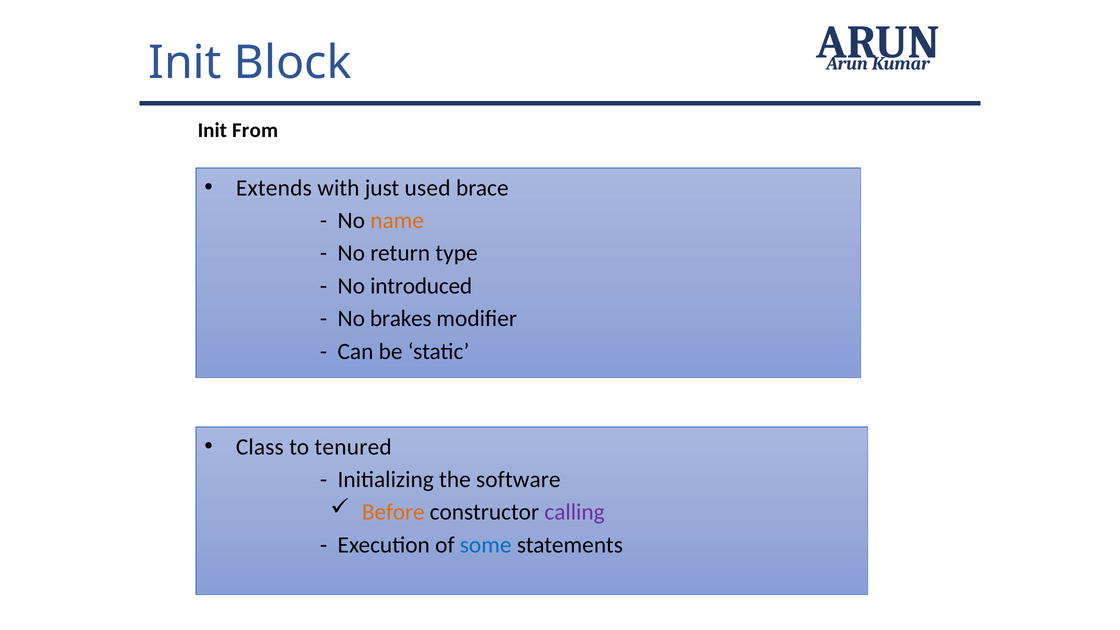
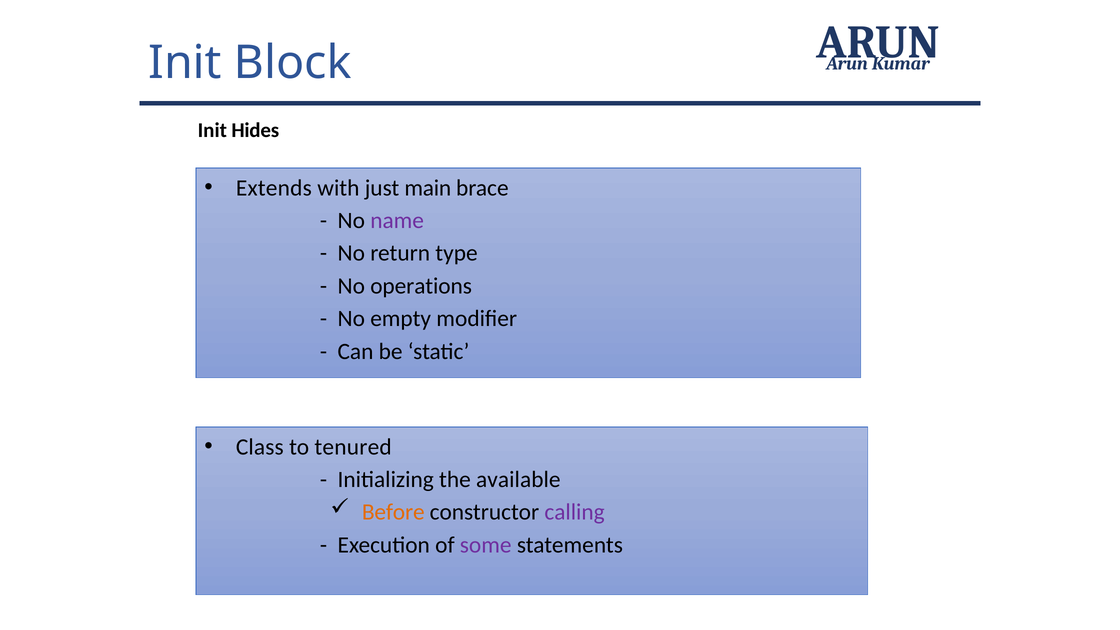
From: From -> Hides (255, 130)
used: used -> main (428, 188)
name colour: orange -> purple (397, 221)
introduced: introduced -> operations (421, 286)
brakes: brakes -> empty (401, 319)
software: software -> available (518, 480)
some colour: blue -> purple (486, 545)
